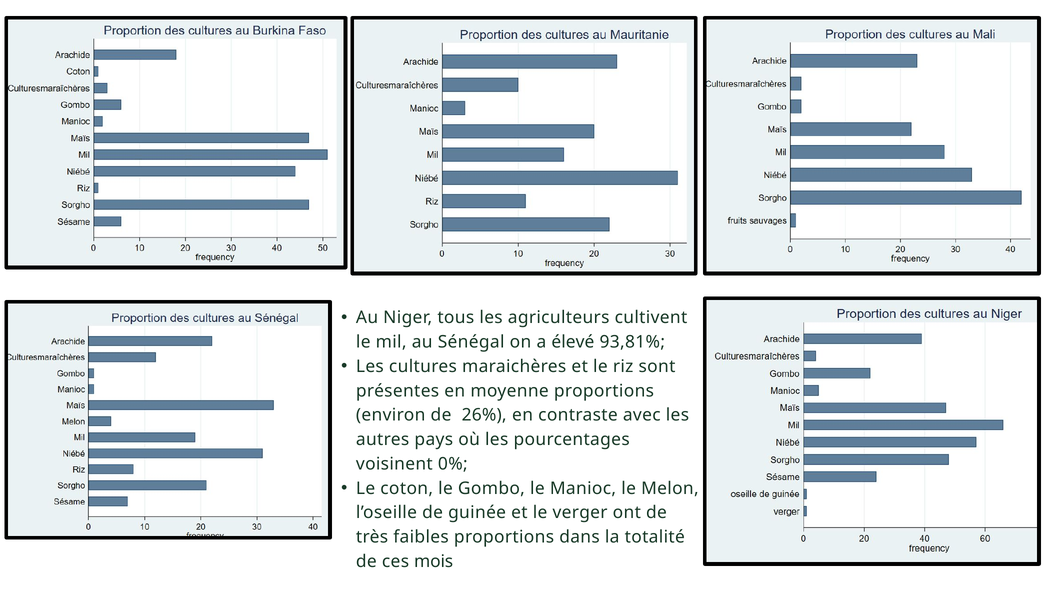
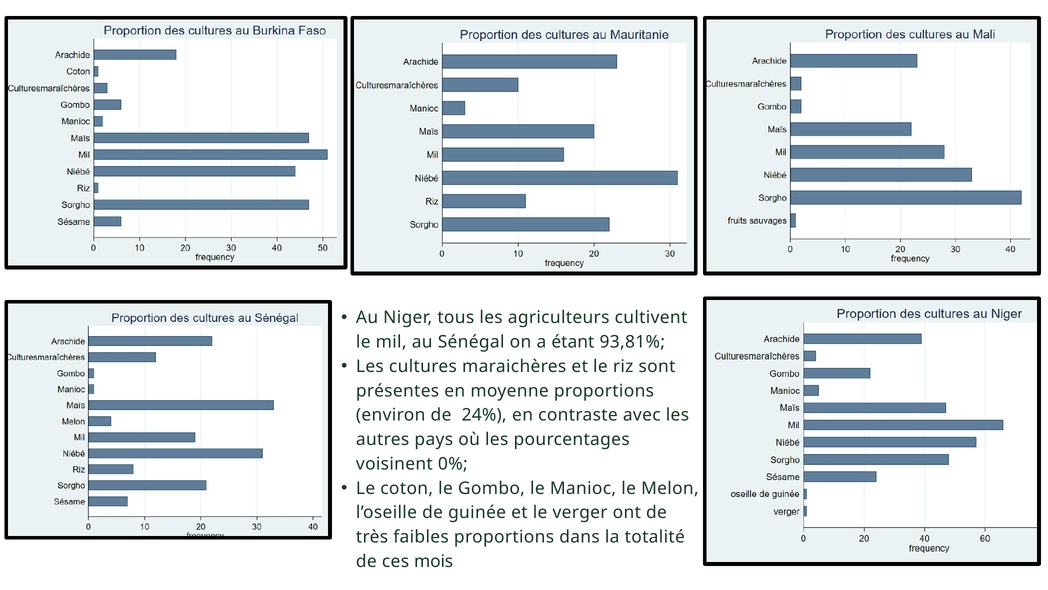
élevé: élevé -> étant (573, 342)
26%: 26% -> 24% (484, 415)
